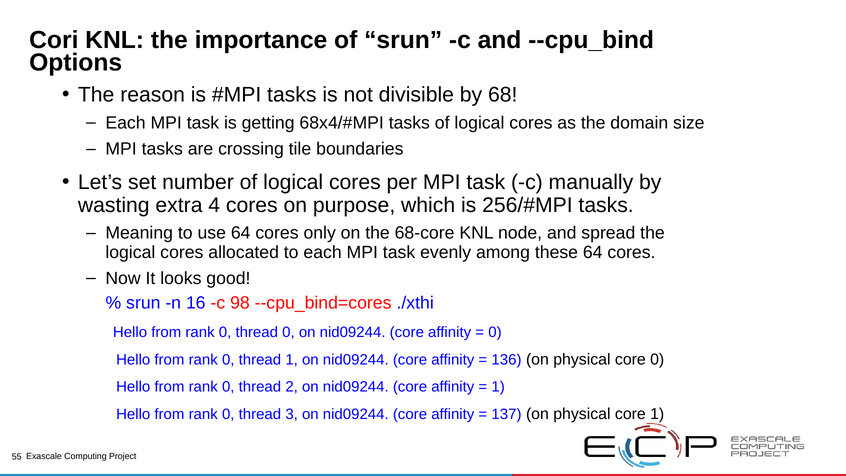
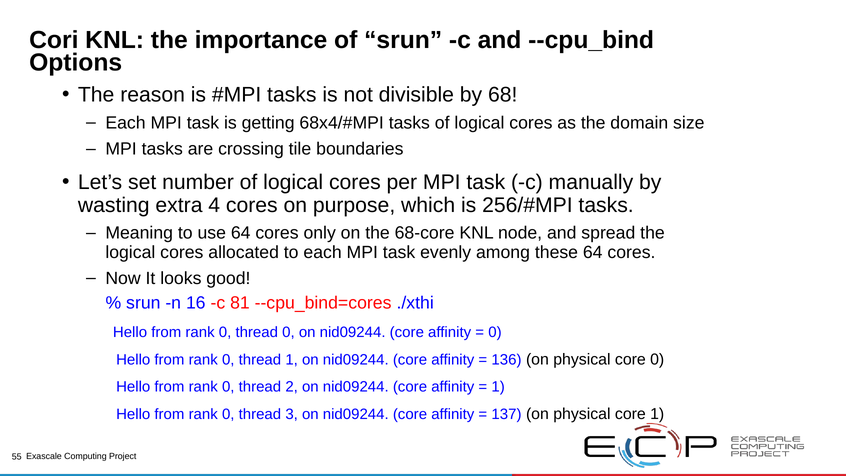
98: 98 -> 81 (240, 303)
